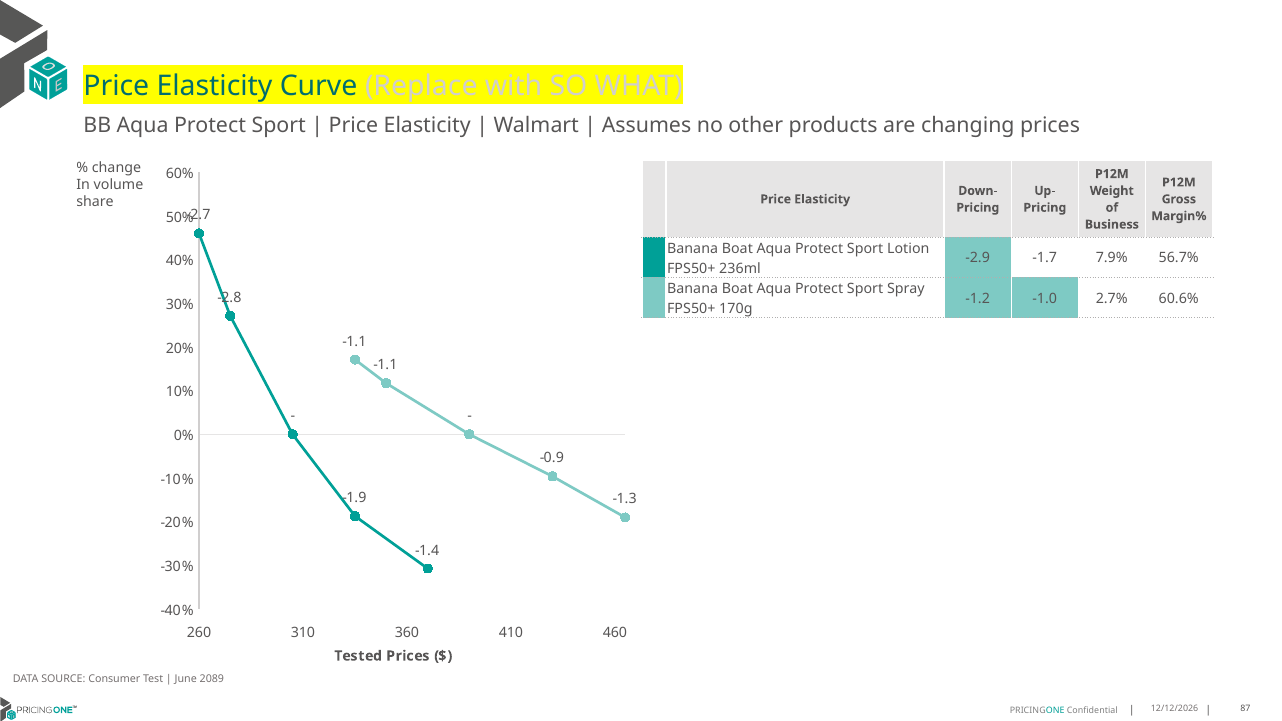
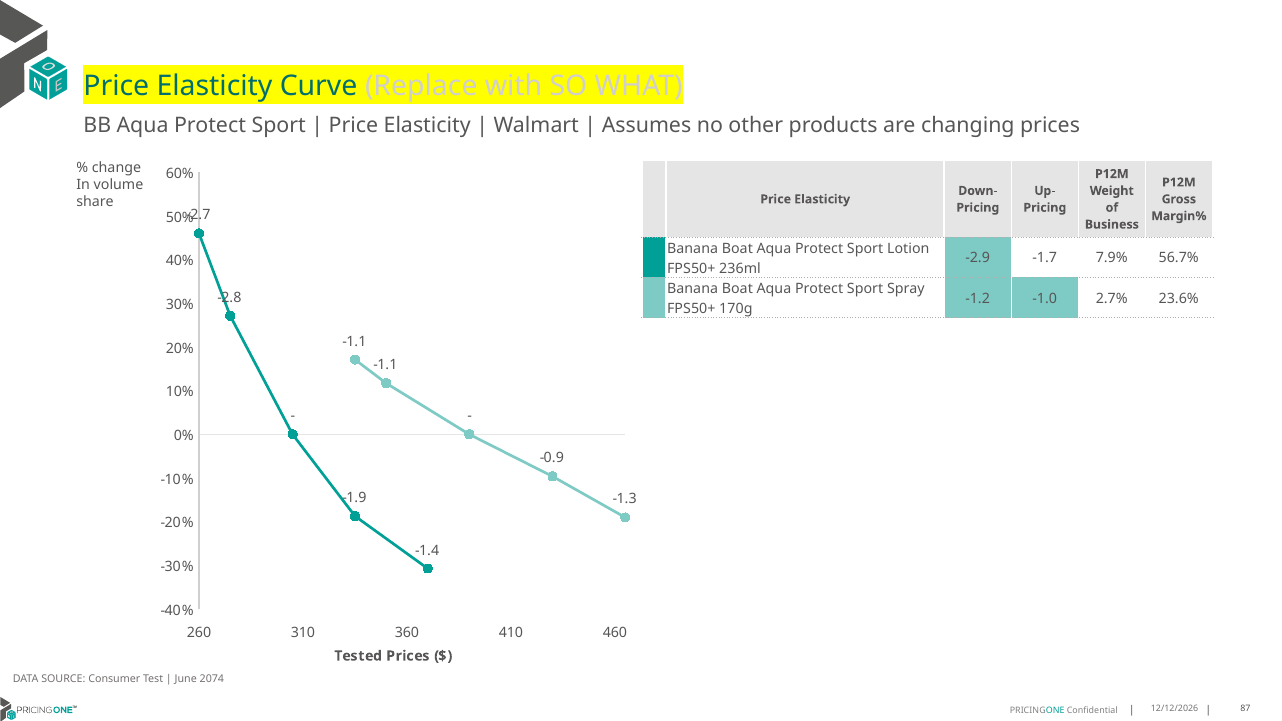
60.6%: 60.6% -> 23.6% (1179, 299)
2089: 2089 -> 2074 (212, 679)
